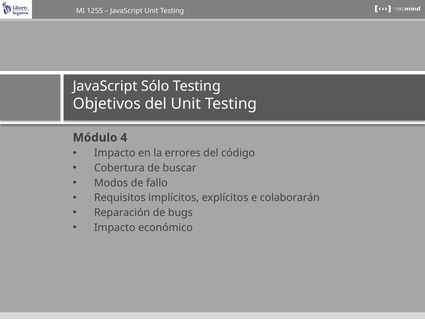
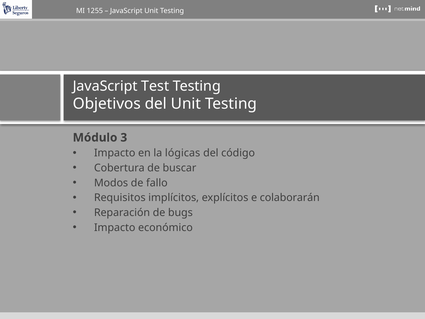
Sólo: Sólo -> Test (155, 86)
4: 4 -> 3 (124, 138)
errores: errores -> lógicas (183, 153)
